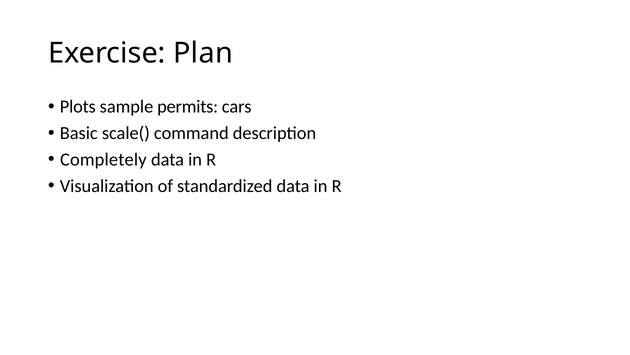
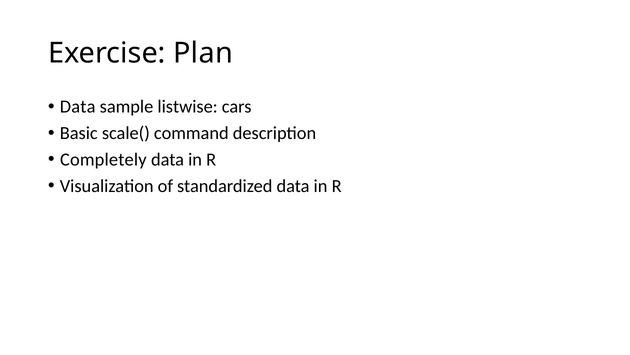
Plots: Plots -> Data (78, 107)
permits: permits -> listwise (188, 107)
